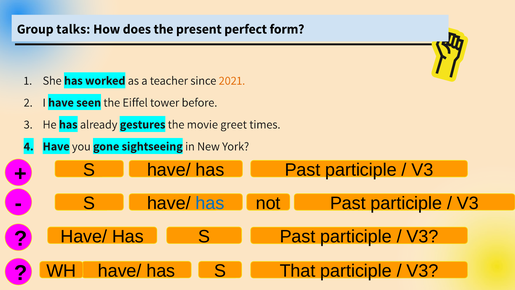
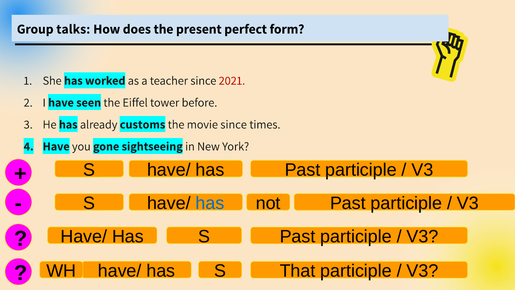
2021 colour: orange -> red (232, 81)
gestures: gestures -> customs (143, 124)
movie greet: greet -> since (234, 124)
